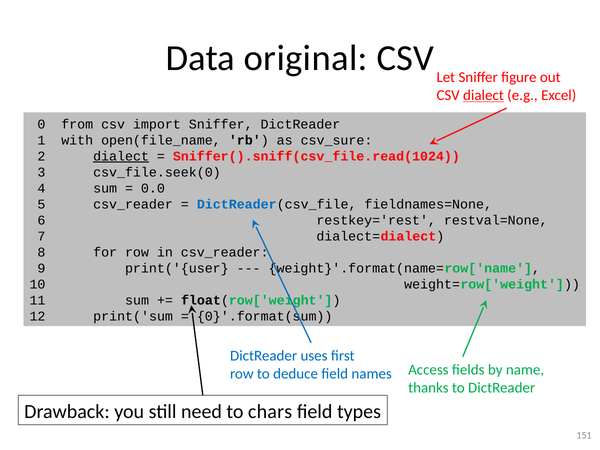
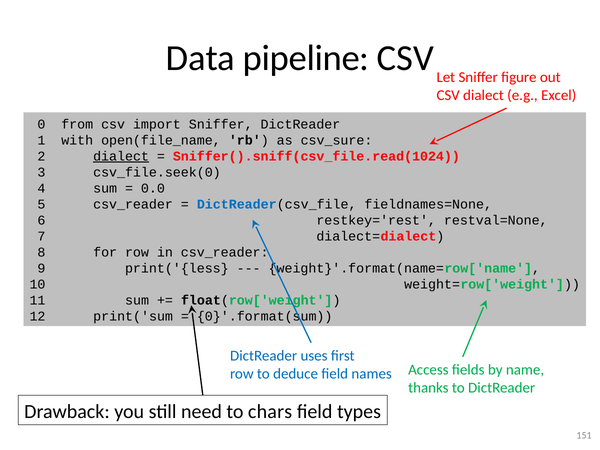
original: original -> pipeline (306, 58)
dialect underline: present -> none (483, 95)
print('{user: print('{user -> print('{less (177, 268)
